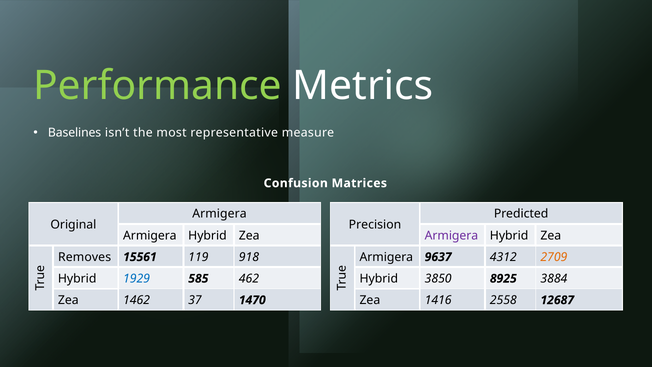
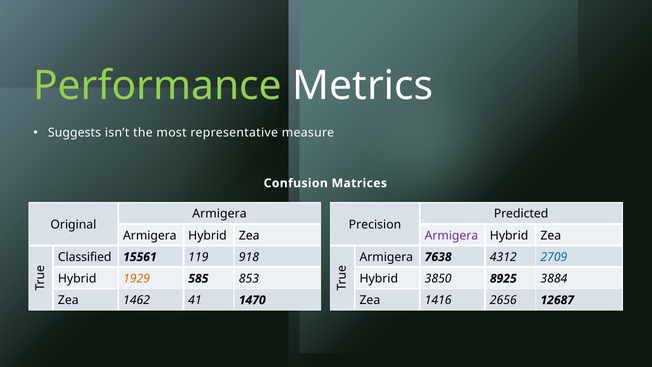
Baselines: Baselines -> Suggests (74, 133)
Removes: Removes -> Classified (85, 257)
9637: 9637 -> 7638 (438, 257)
2709 colour: orange -> blue (554, 257)
1929 colour: blue -> orange (137, 278)
462: 462 -> 853 (249, 278)
37: 37 -> 41 (195, 300)
2558: 2558 -> 2656 (503, 300)
